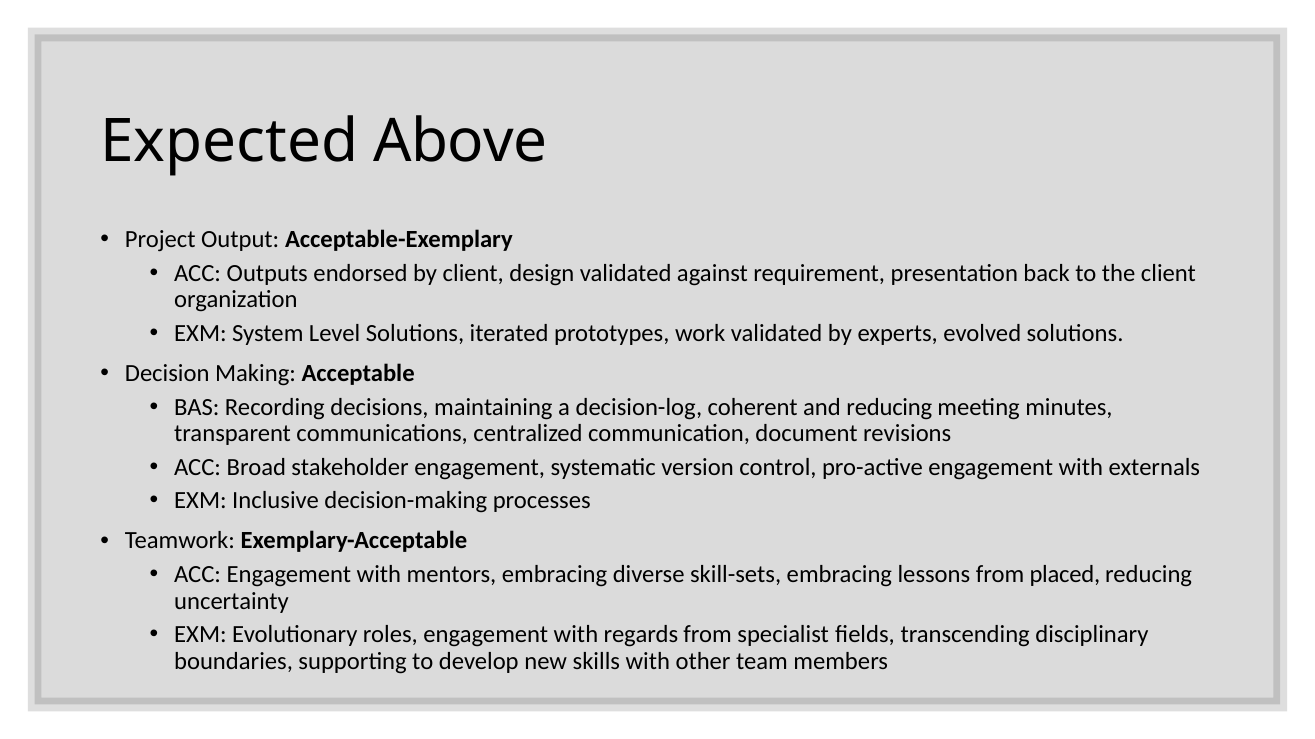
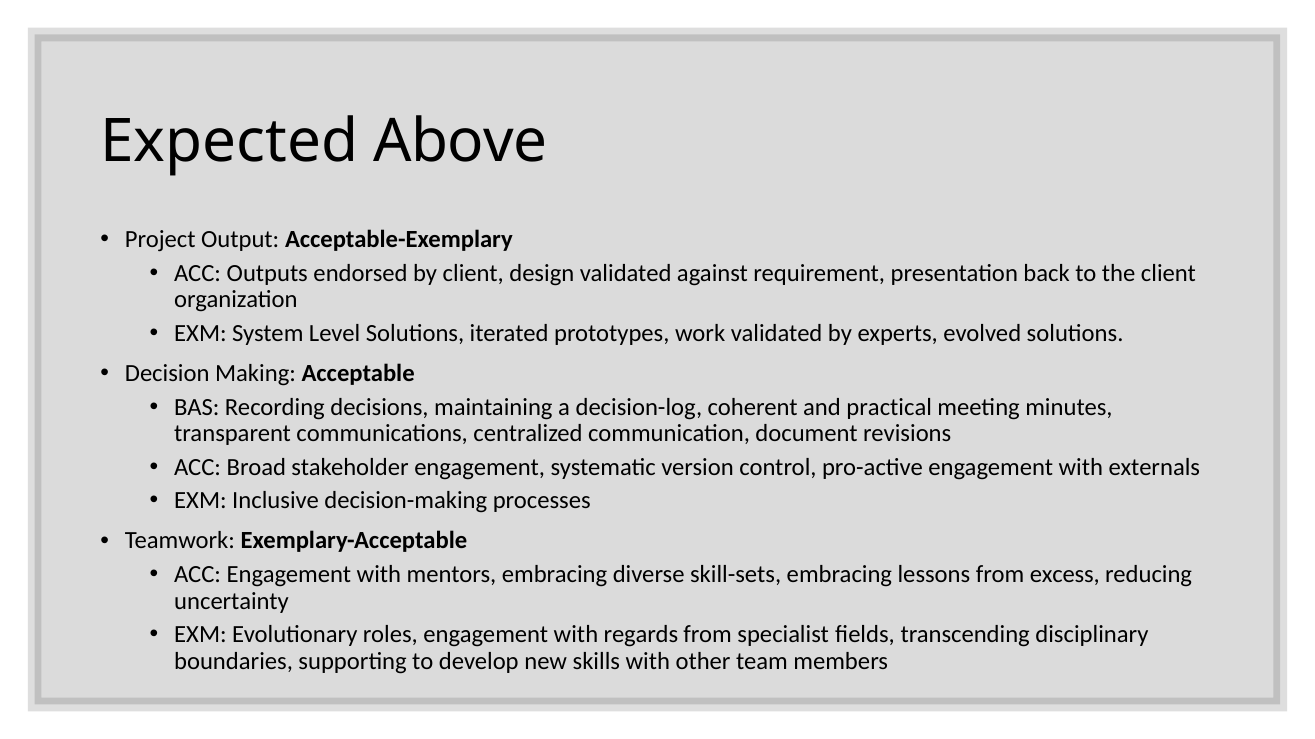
and reducing: reducing -> practical (889, 407)
placed: placed -> excess (1065, 575)
